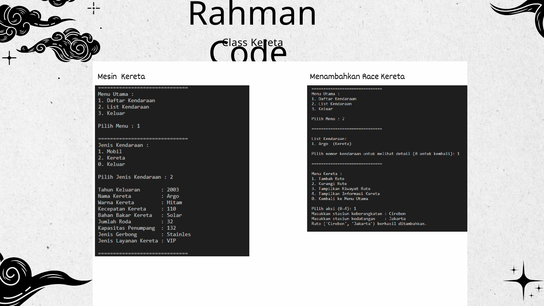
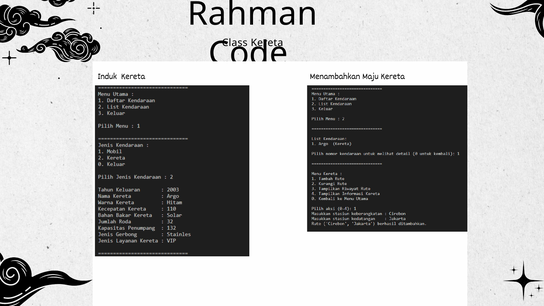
Mesin: Mesin -> Induk (107, 76)
Race: Race -> Maju (370, 76)
